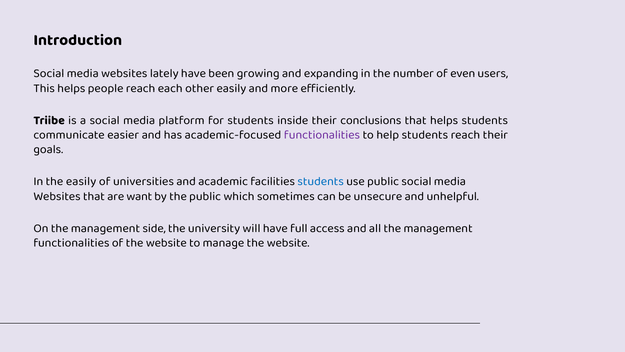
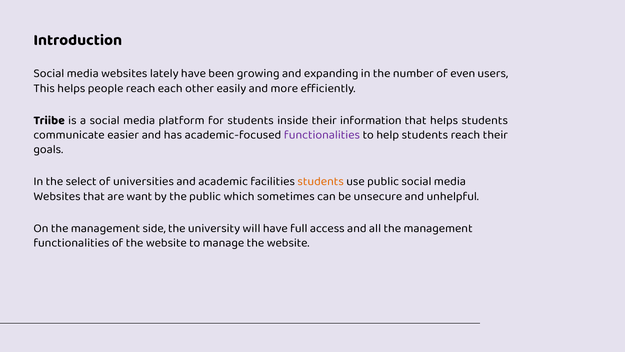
conclusions: conclusions -> information (371, 120)
the easily: easily -> select (81, 181)
students colour: blue -> orange (321, 181)
